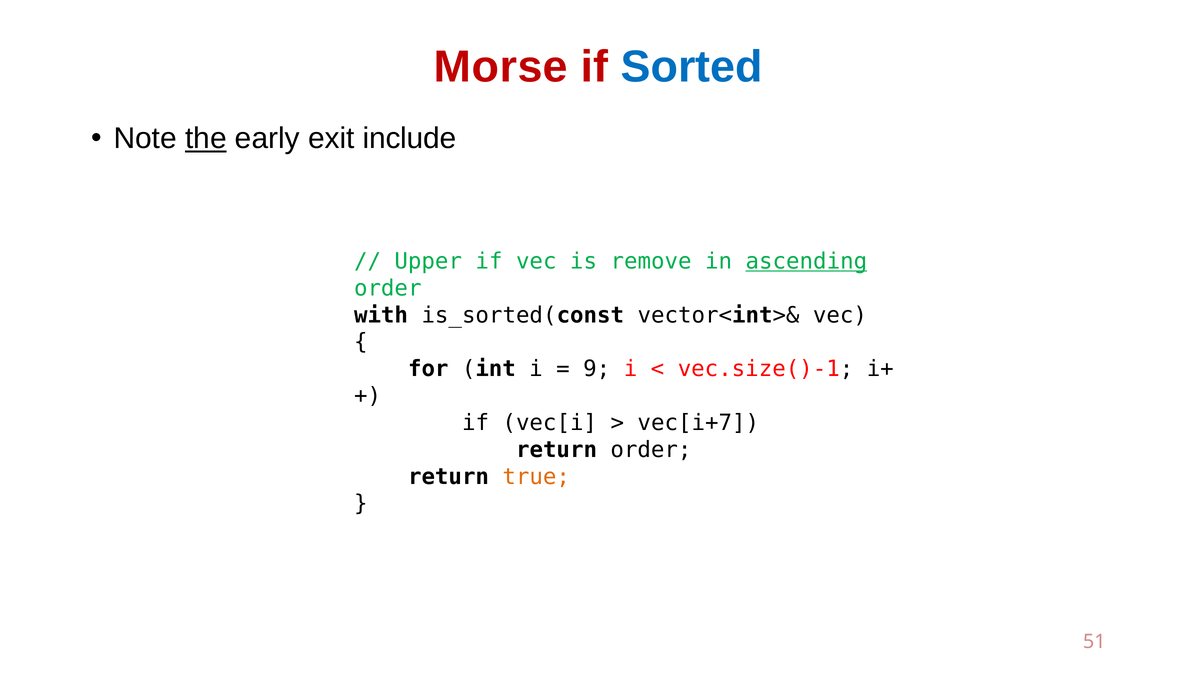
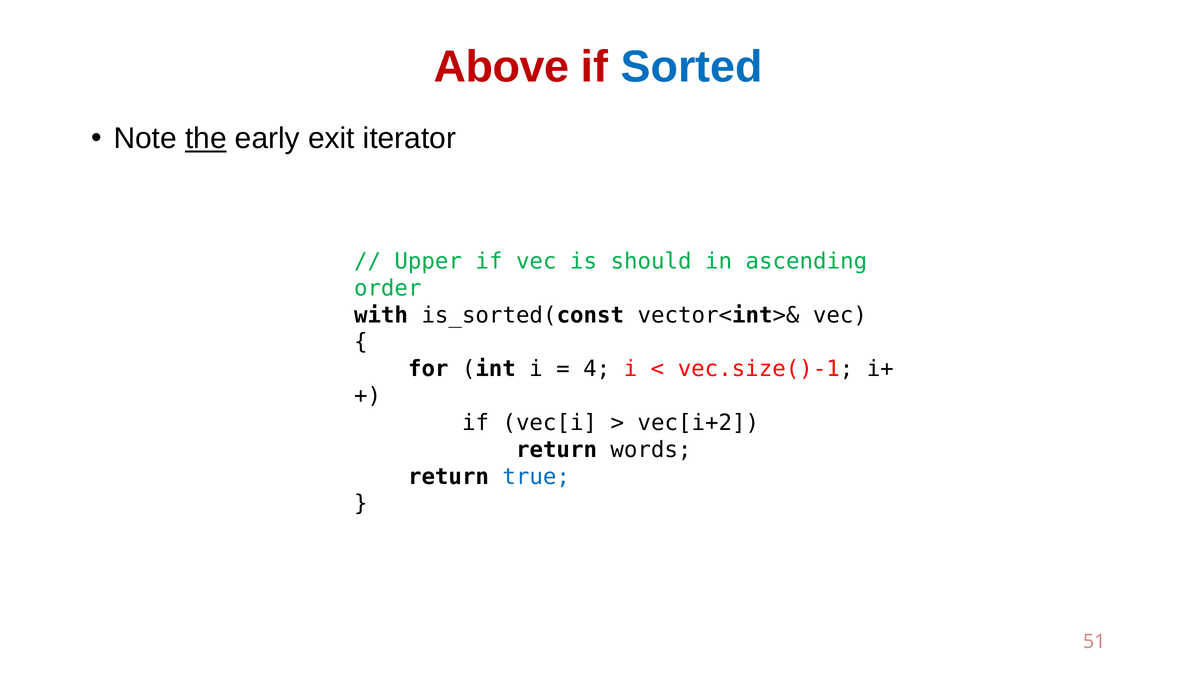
Morse: Morse -> Above (501, 67)
include: include -> iterator (409, 139)
remove: remove -> should (651, 261)
ascending underline: present -> none (806, 261)
9: 9 -> 4 (597, 369)
vec[i+7: vec[i+7 -> vec[i+2 (698, 423)
return order: order -> words (651, 450)
true colour: orange -> blue (536, 477)
